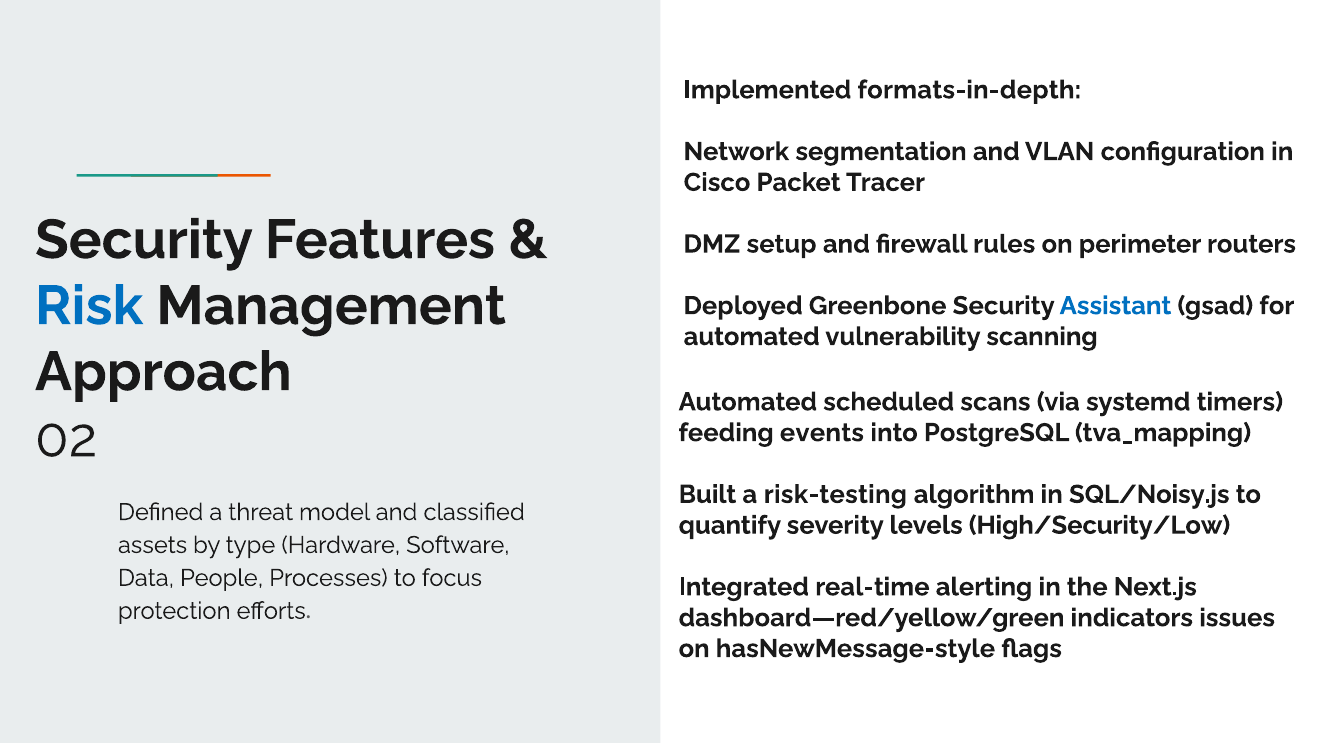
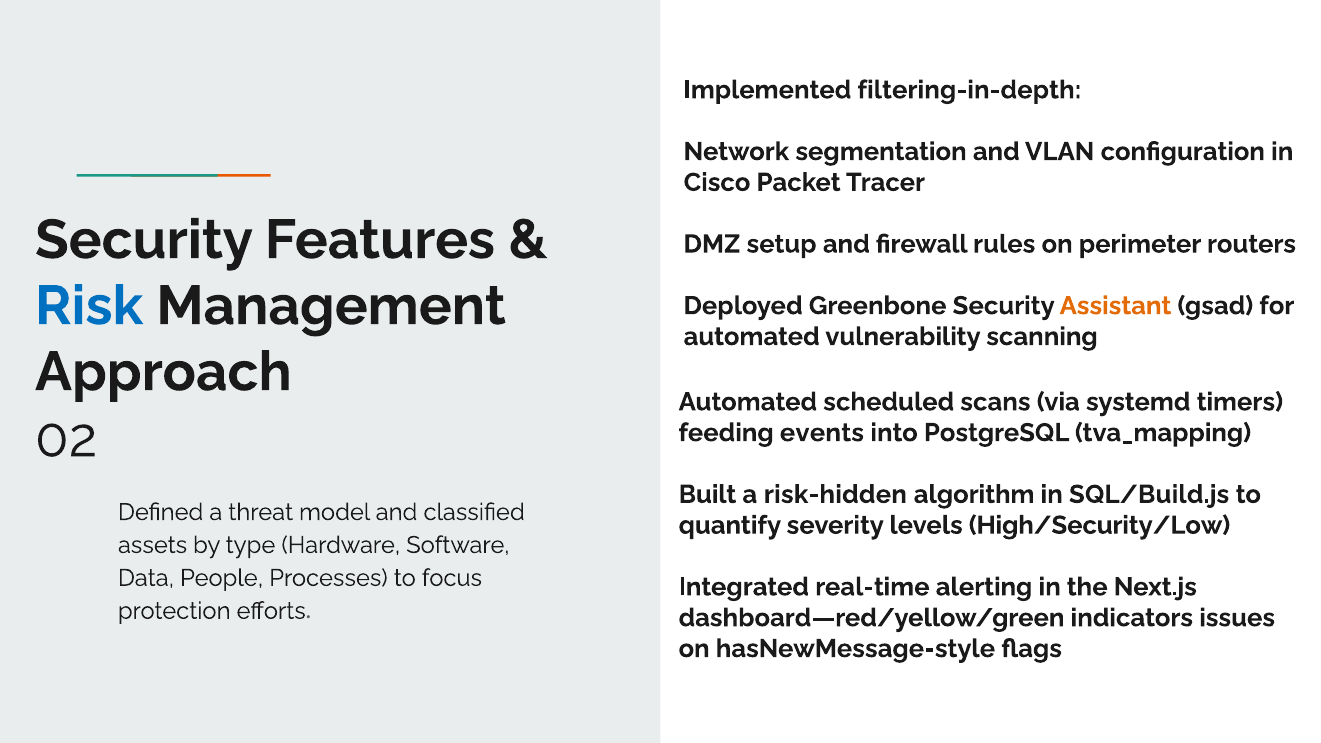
formats-in-depth: formats-in-depth -> filtering-in-depth (969, 90)
Assistant colour: blue -> orange (1115, 306)
risk-testing: risk-testing -> risk-hidden (835, 494)
SQL/Noisy.js: SQL/Noisy.js -> SQL/Build.js (1149, 494)
